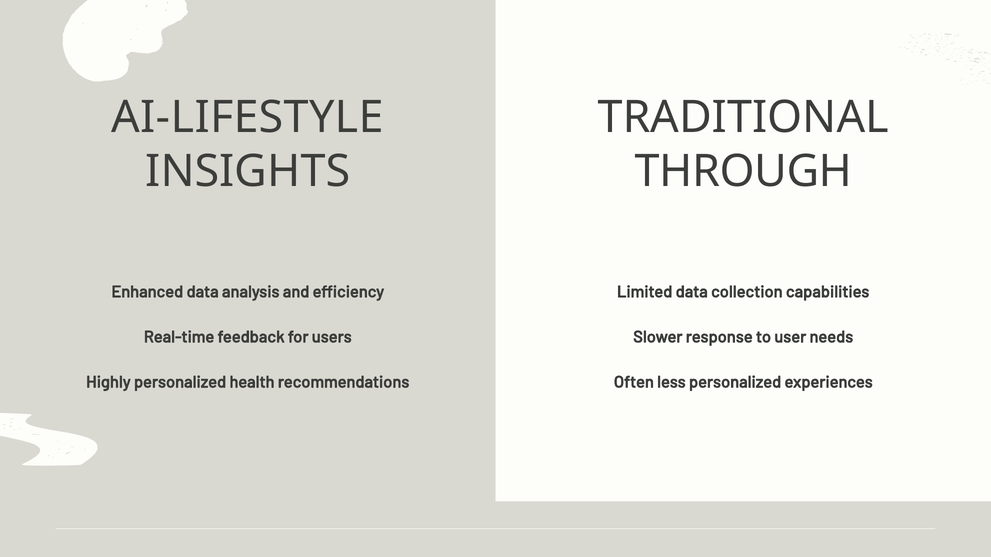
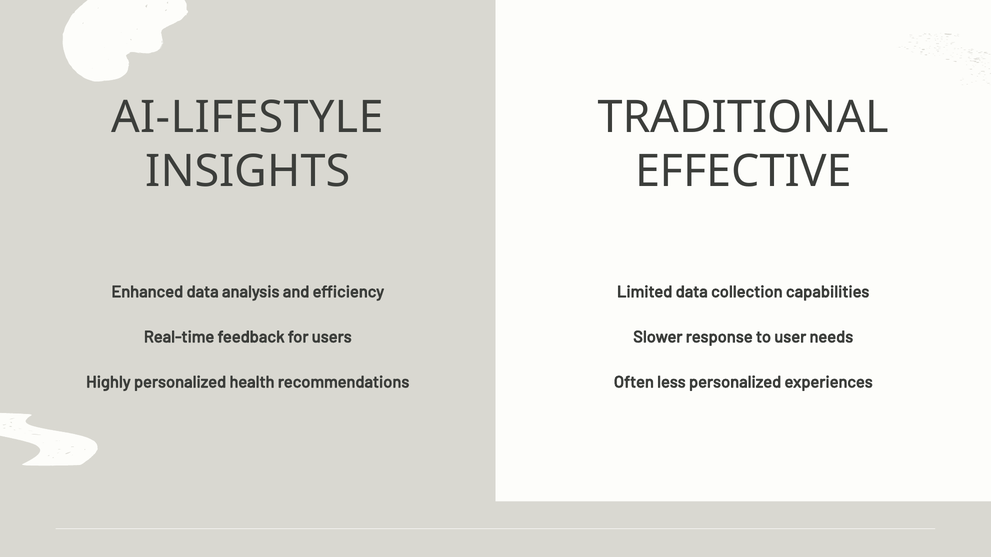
THROUGH: THROUGH -> EFFECTIVE (743, 172)
